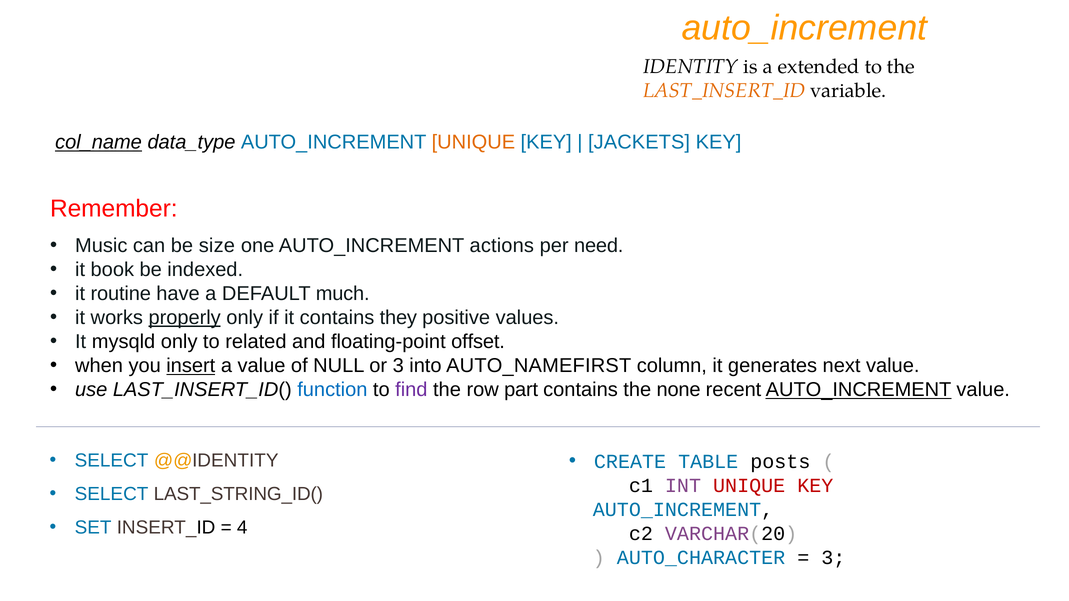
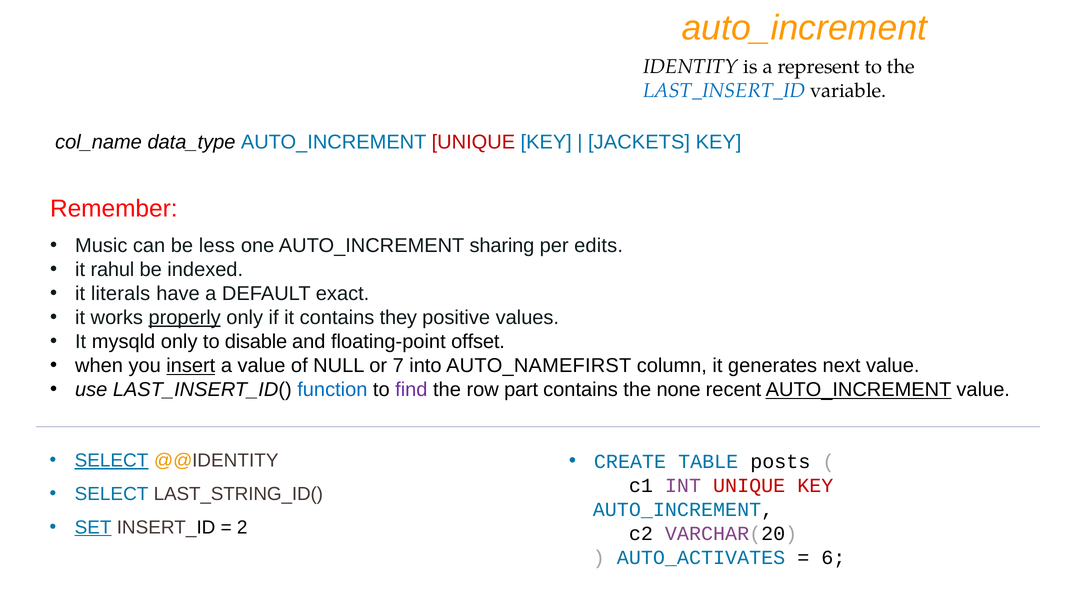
extended: extended -> represent (819, 67)
LAST_INSERT_ID colour: orange -> blue (724, 91)
col_name underline: present -> none (99, 142)
UNIQUE colour: orange -> red (473, 142)
size: size -> less (217, 246)
actions: actions -> sharing (502, 246)
need: need -> edits (599, 246)
book: book -> rahul (112, 270)
routine: routine -> literals (121, 294)
much: much -> exact (343, 294)
related: related -> disable (256, 342)
or 3: 3 -> 7 (398, 366)
SELECT underline: none -> present (112, 461)
SET underline: none -> present (93, 528)
4: 4 -> 2 (242, 528)
AUTO_CHARACTER: AUTO_CHARACTER -> AUTO_ACTIVATES (701, 558)
3: 3 -> 6 (833, 558)
